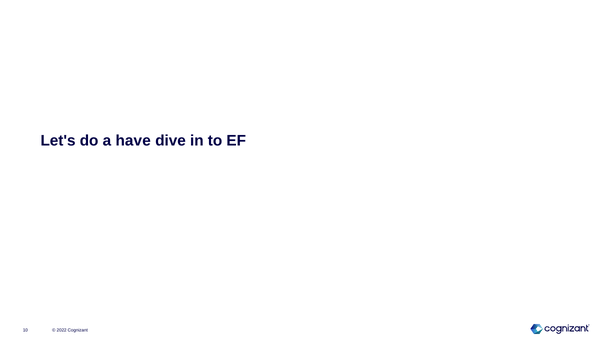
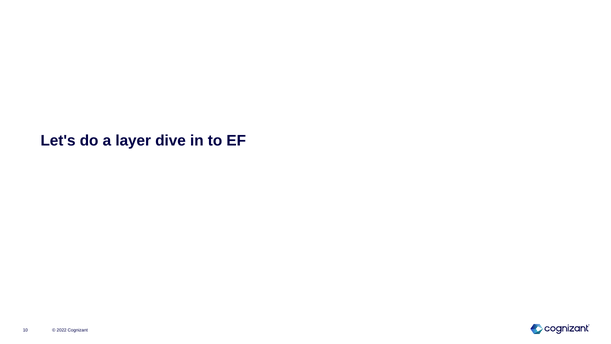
have: have -> layer (133, 141)
